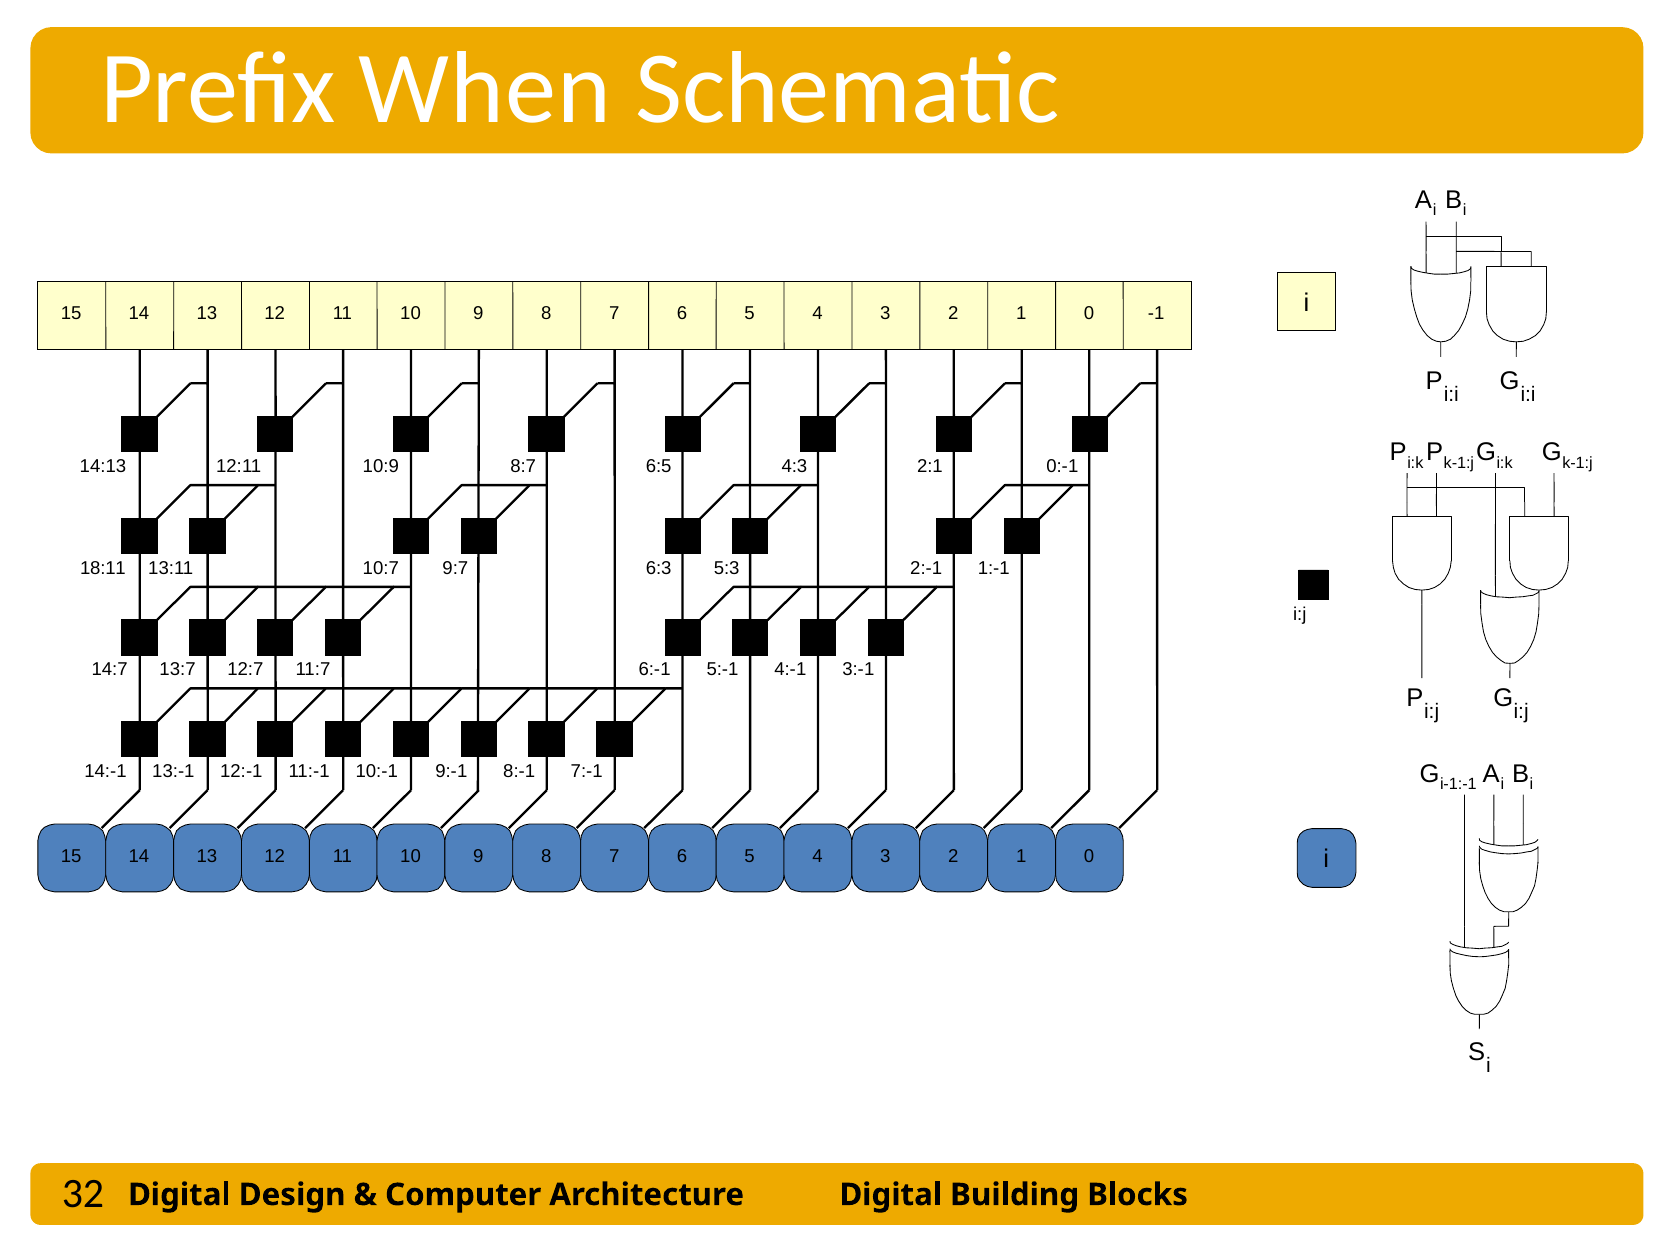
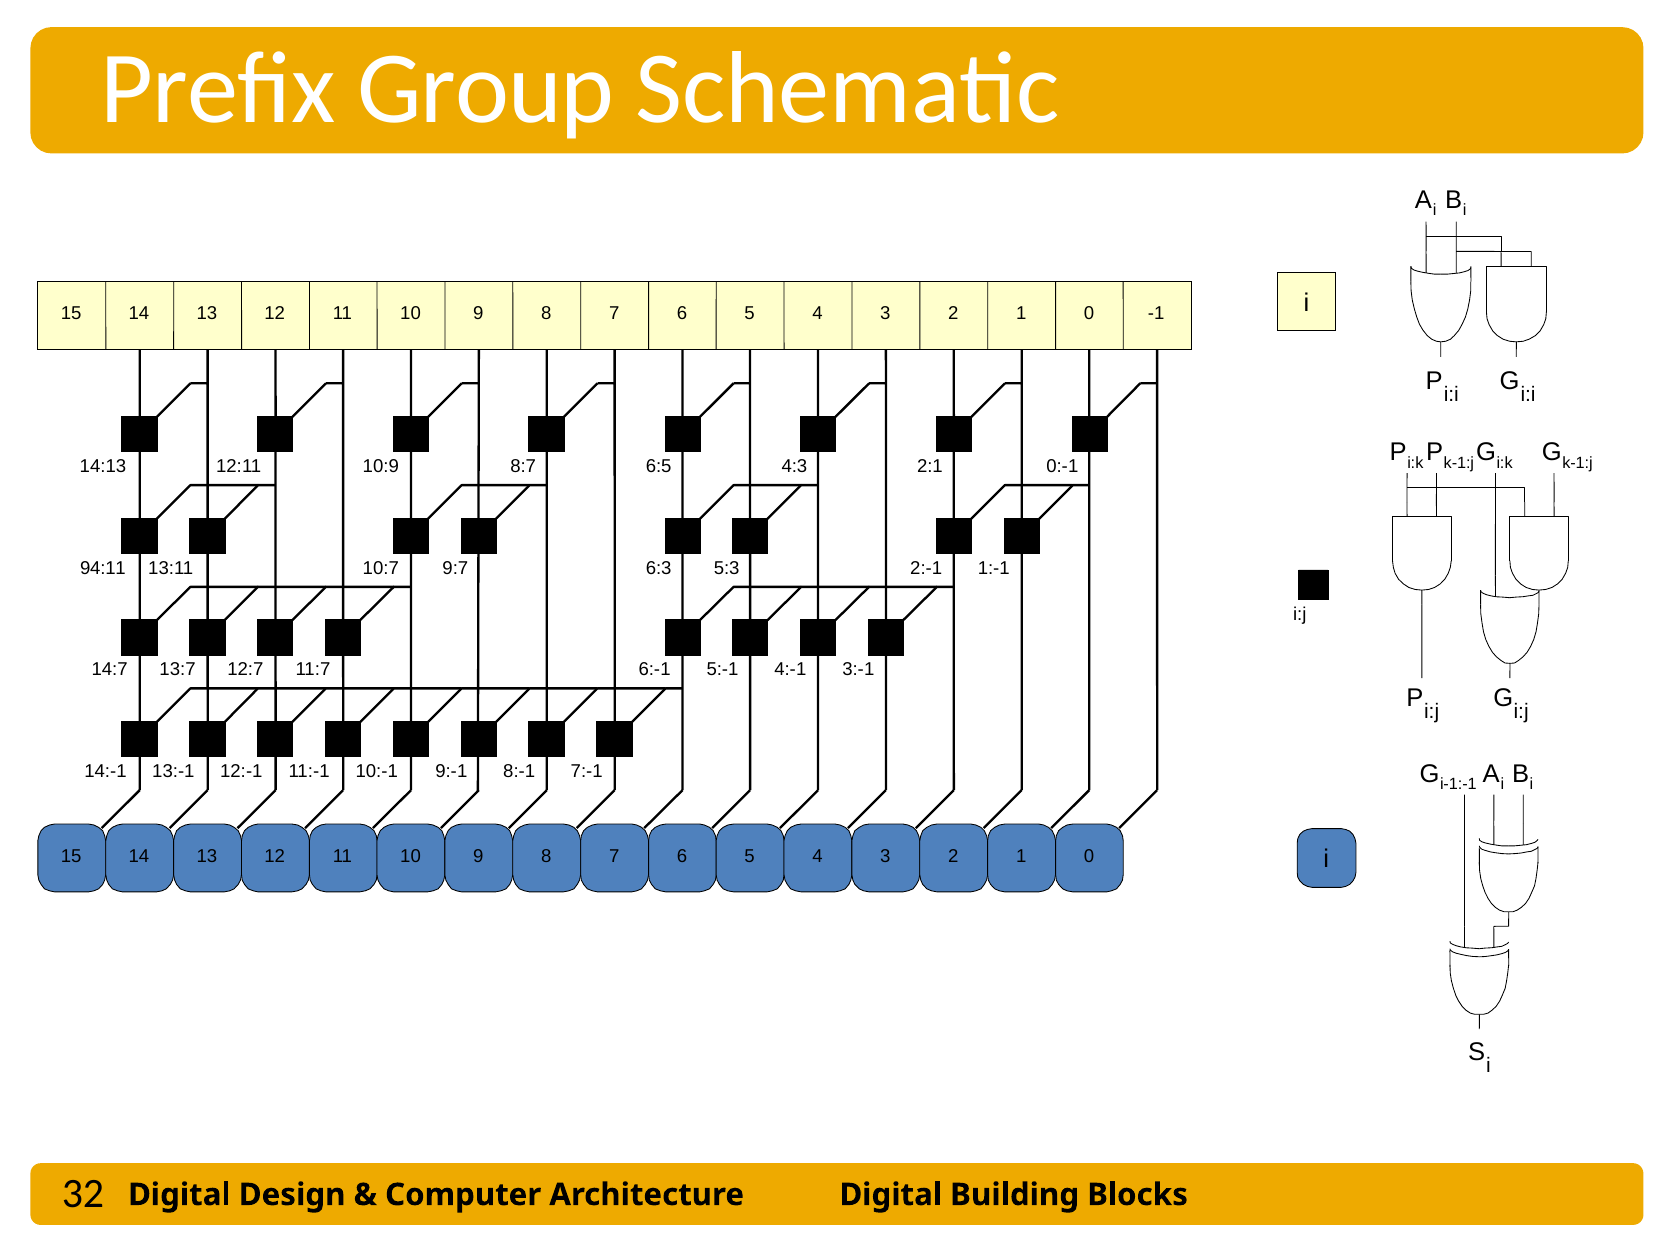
When: When -> Group (486, 89)
18:11: 18:11 -> 94:11 (103, 568)
